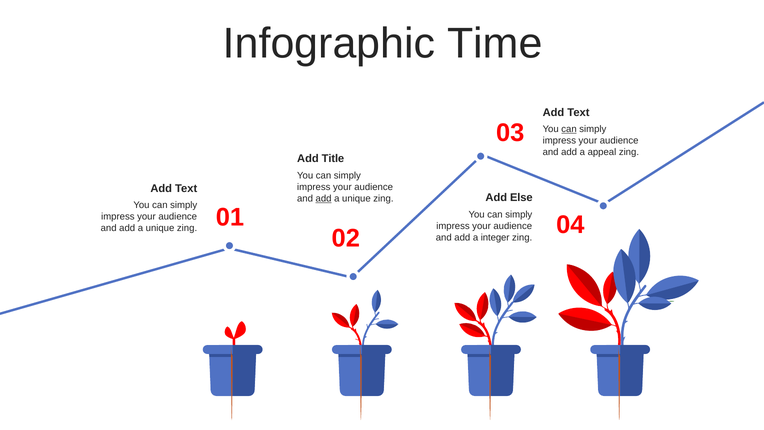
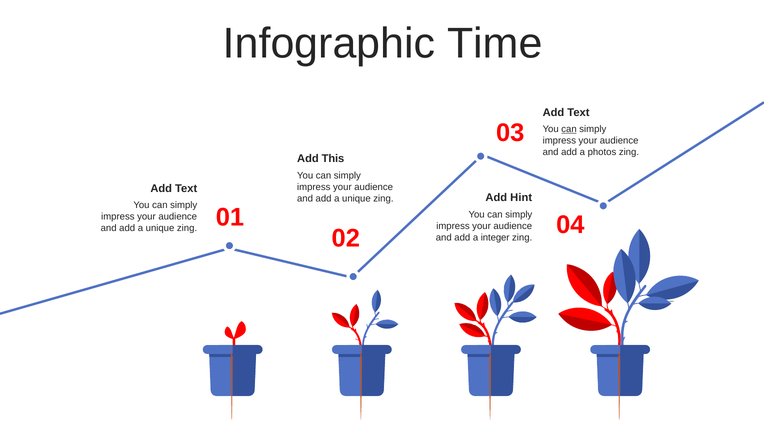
appeal: appeal -> photos (602, 152)
Title: Title -> This (333, 159)
Else: Else -> Hint (521, 198)
add underline: present -> none (324, 198)
